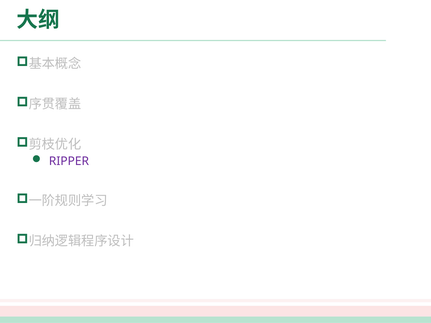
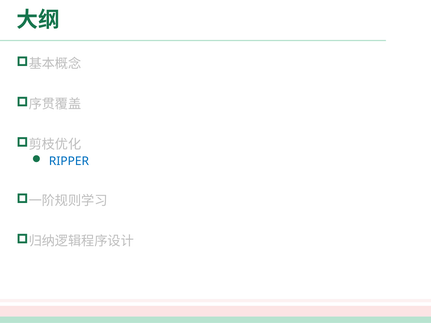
RIPPER colour: purple -> blue (69, 161)
